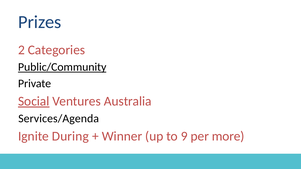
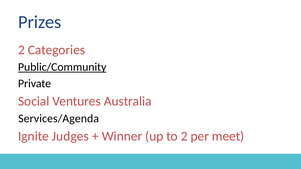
Social underline: present -> none (34, 101)
During: During -> Judges (70, 137)
to 9: 9 -> 2 (184, 137)
more: more -> meet (228, 137)
